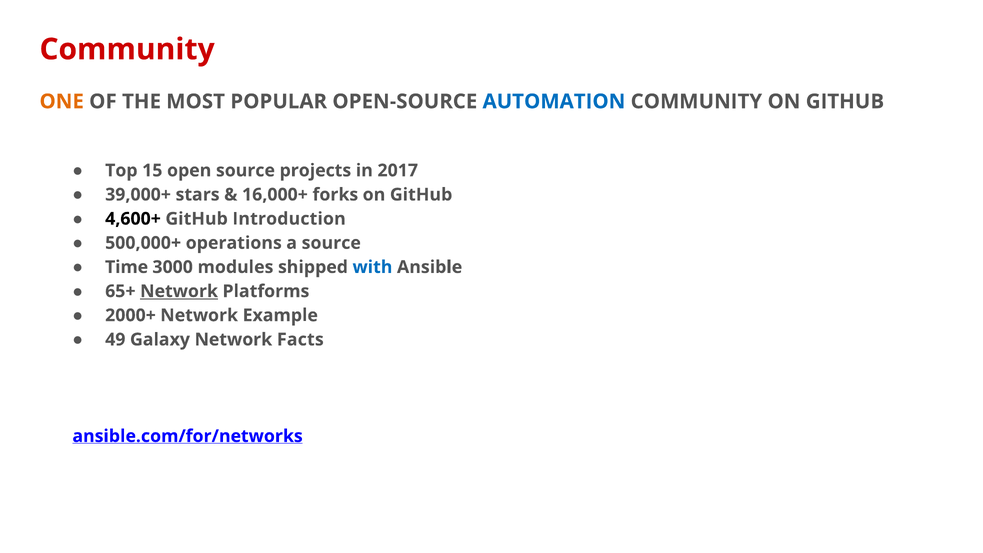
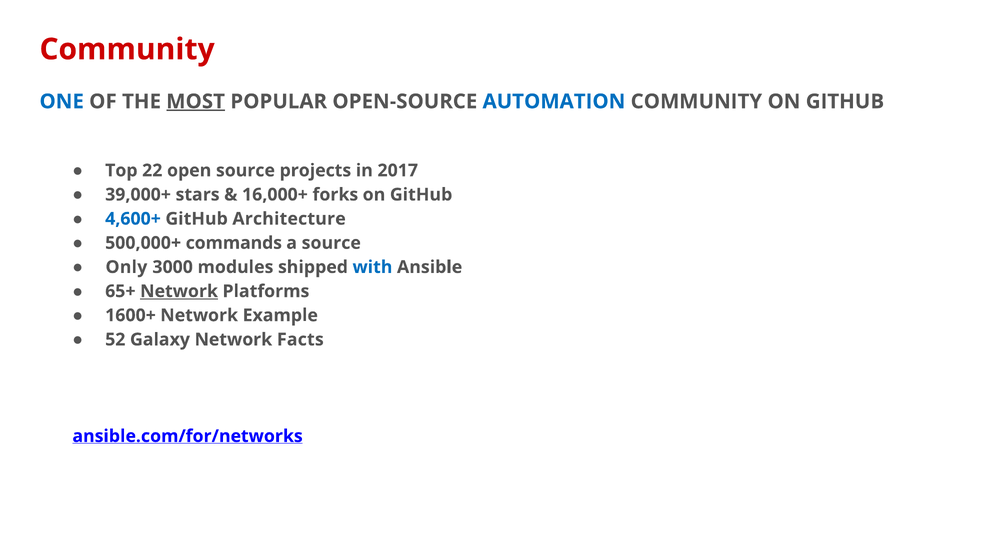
ONE colour: orange -> blue (62, 101)
MOST underline: none -> present (196, 101)
15: 15 -> 22 (152, 170)
4,600+ colour: black -> blue (133, 219)
Introduction: Introduction -> Architecture (289, 219)
operations: operations -> commands (234, 243)
Time: Time -> Only (126, 267)
2000+: 2000+ -> 1600+ (130, 315)
49: 49 -> 52 (115, 340)
